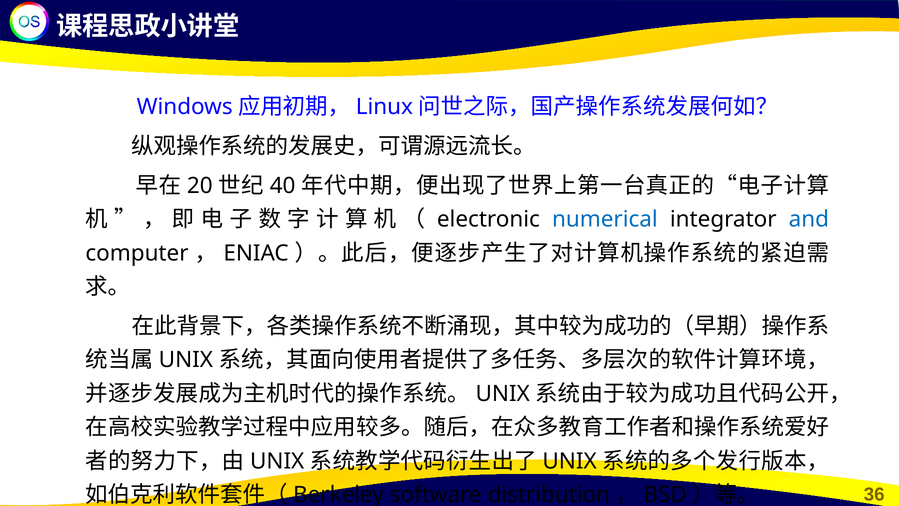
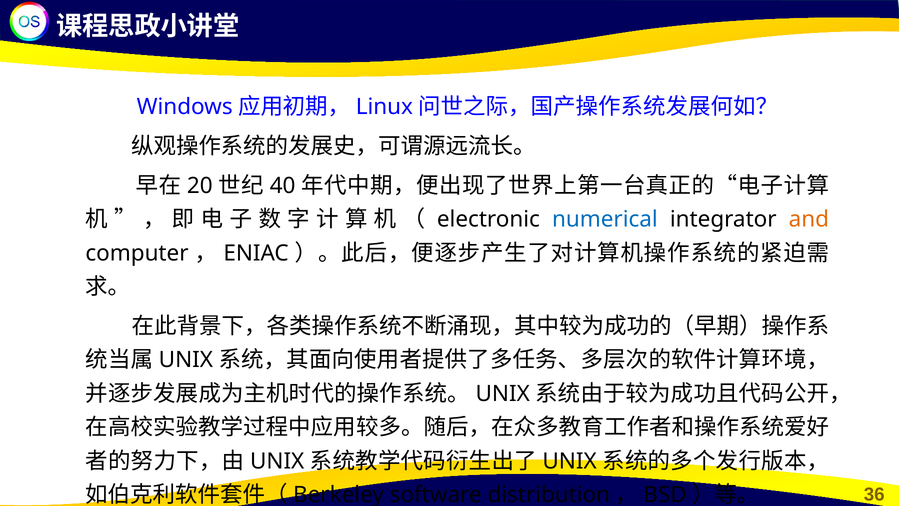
and colour: blue -> orange (809, 219)
